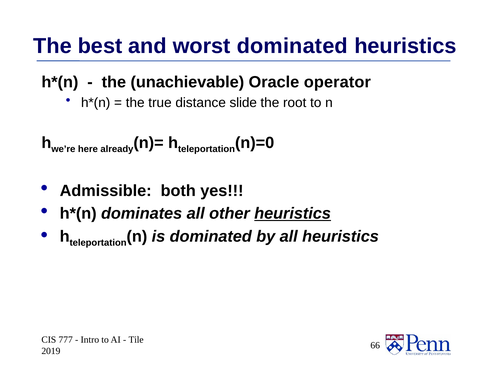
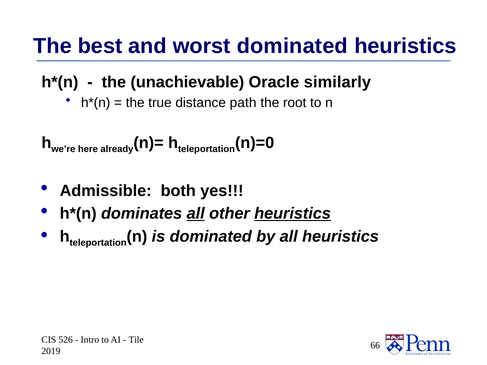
operator: operator -> similarly (337, 82)
slide: slide -> path (243, 103)
all underline: none -> present (196, 214)
777: 777 -> 526 (66, 340)
